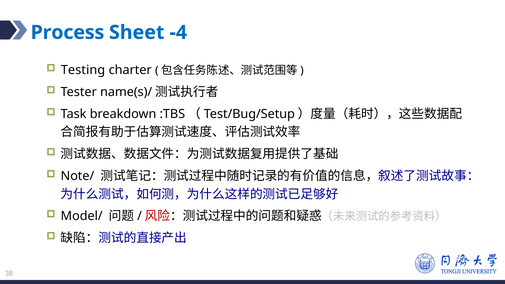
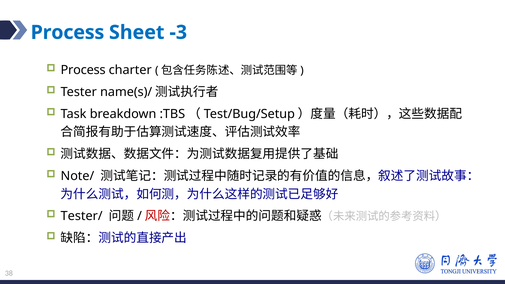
-4: -4 -> -3 (178, 32)
Testing: Testing -> Process (83, 70)
Model/: Model/ -> Tester/ (82, 216)
